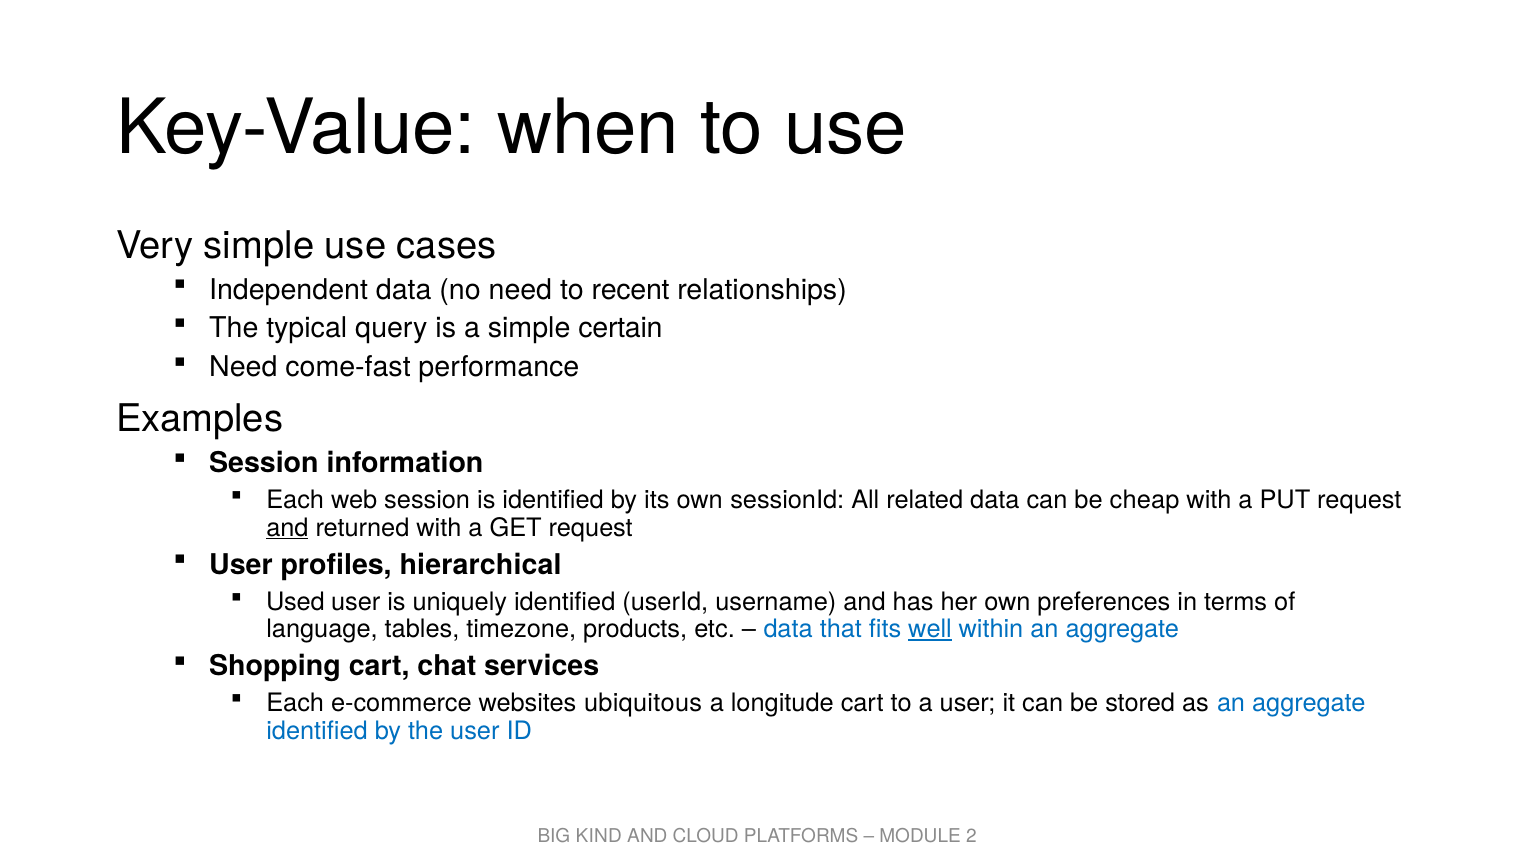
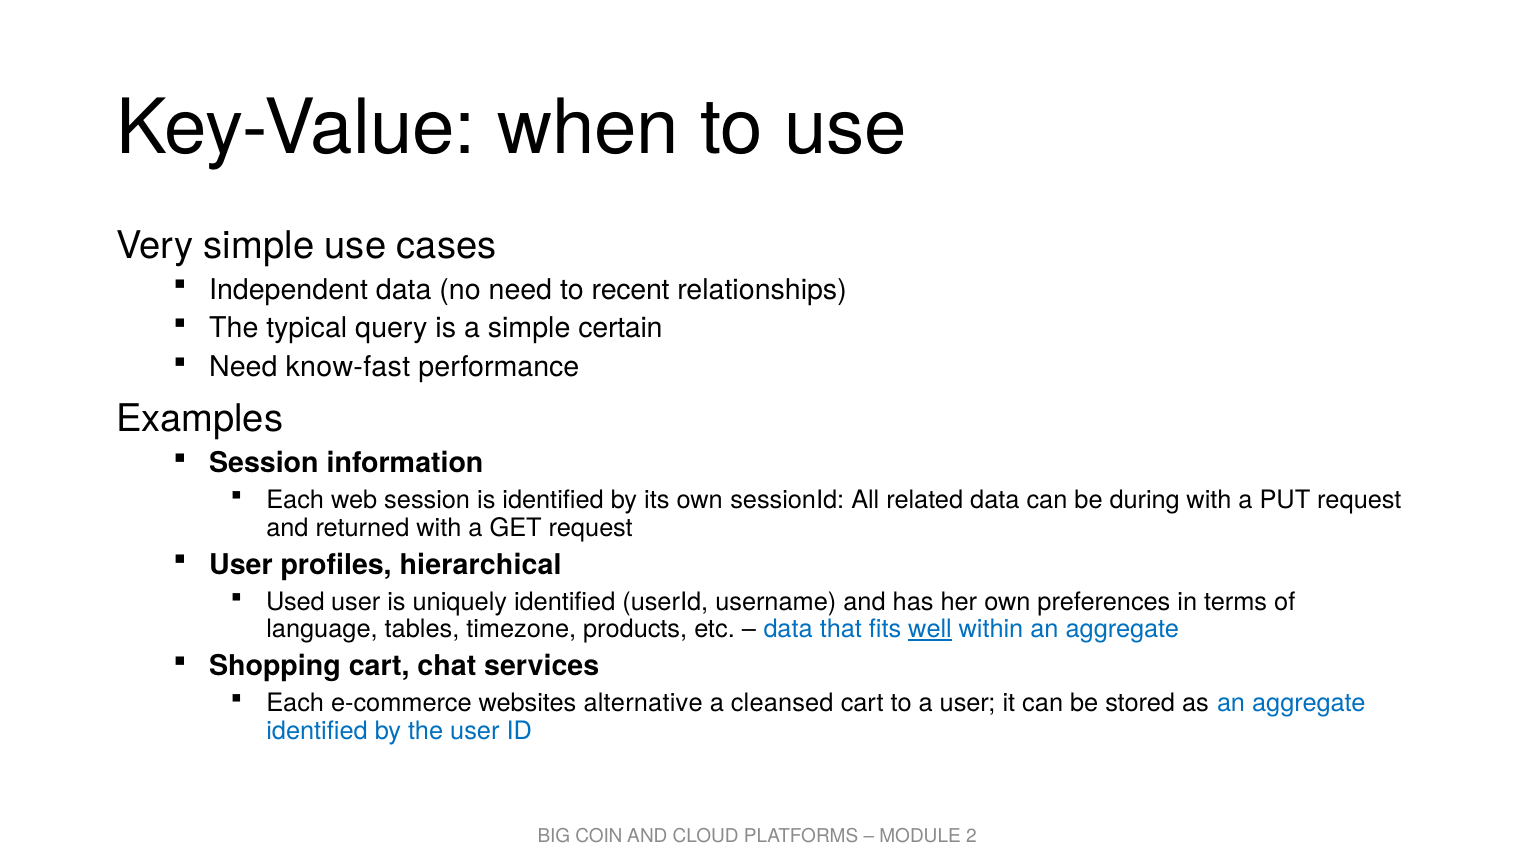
come-fast: come-fast -> know-fast (348, 367)
cheap: cheap -> during (1145, 500)
and underline: present -> none (287, 528)
ubiquitous: ubiquitous -> alternative (643, 703)
longitude: longitude -> cleansed (782, 703)
KIND: KIND -> COIN (599, 836)
